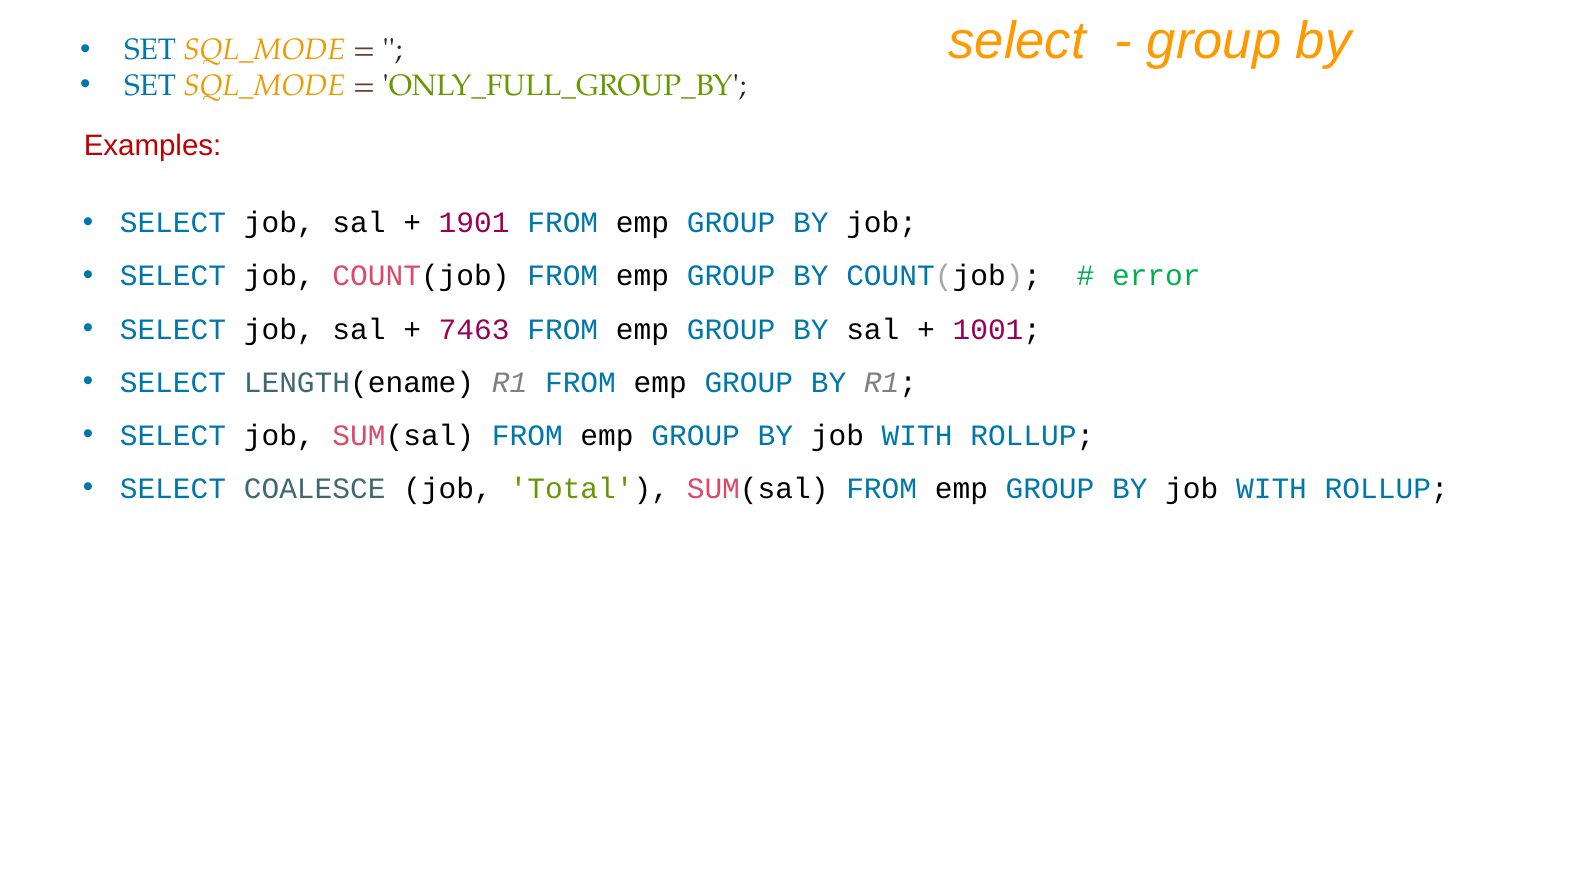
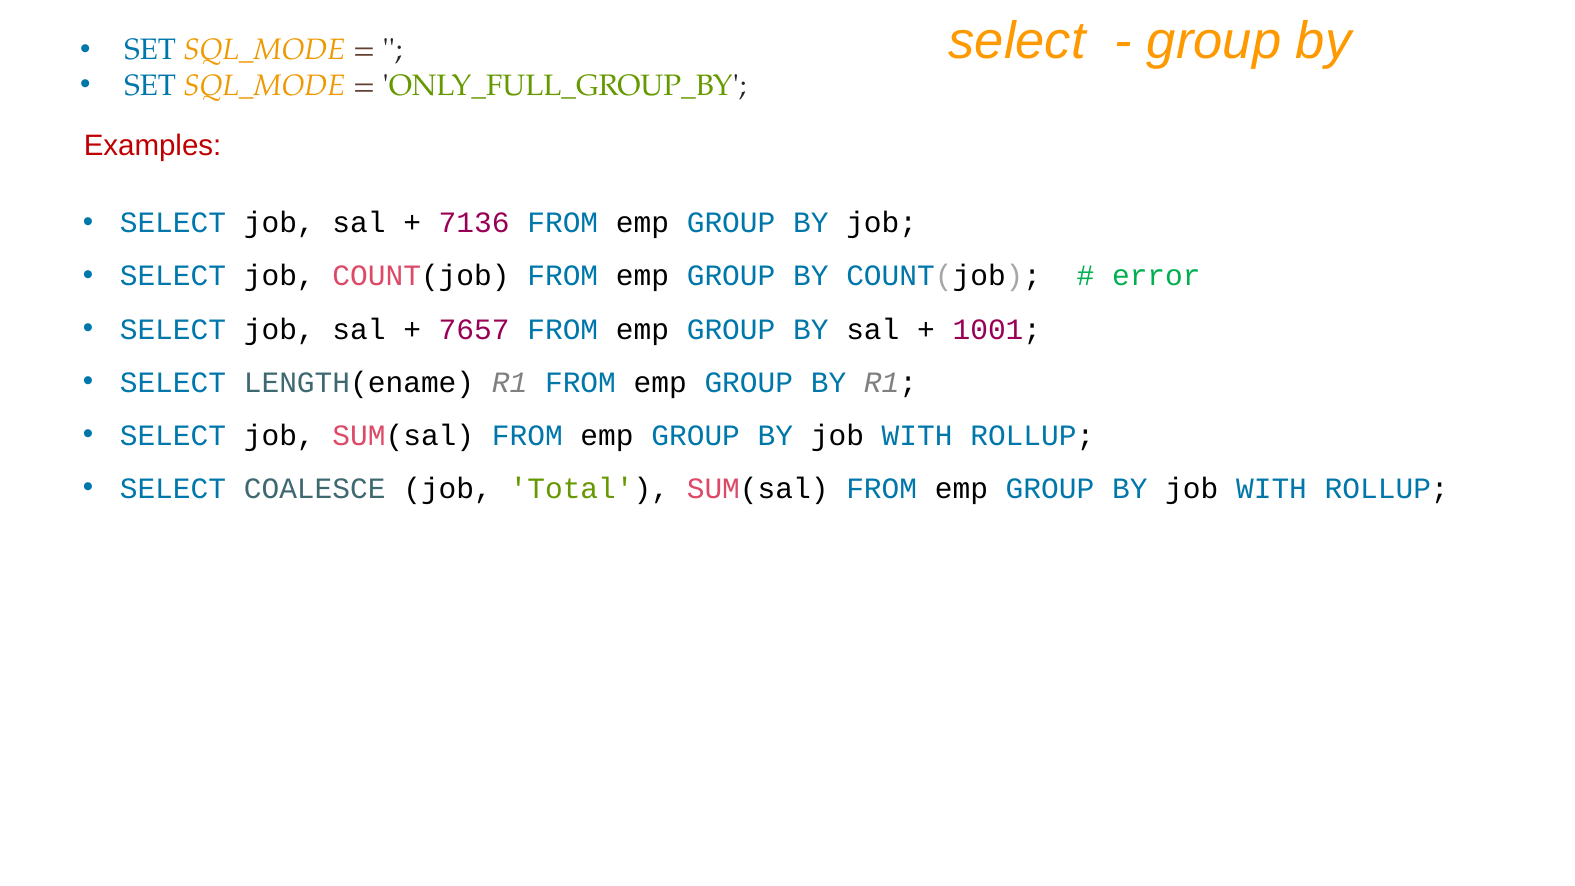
1901: 1901 -> 7136 (474, 223)
7463: 7463 -> 7657 (474, 329)
